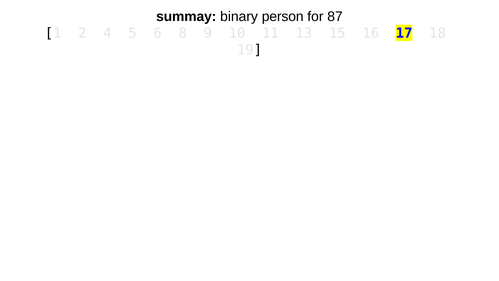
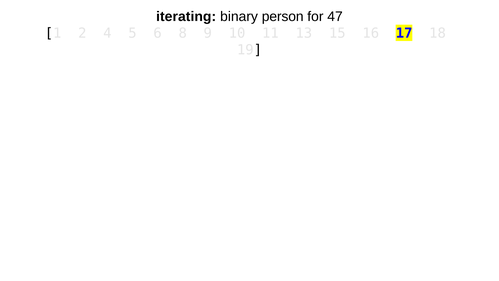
summay: summay -> iterating (186, 16)
87: 87 -> 47 (335, 16)
